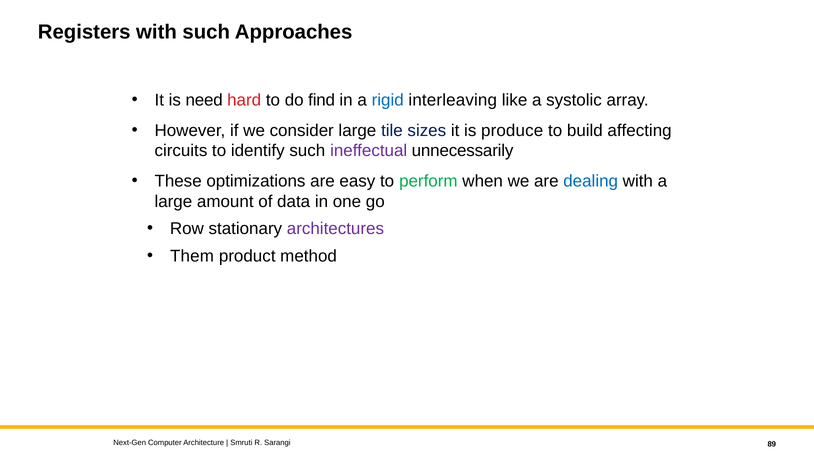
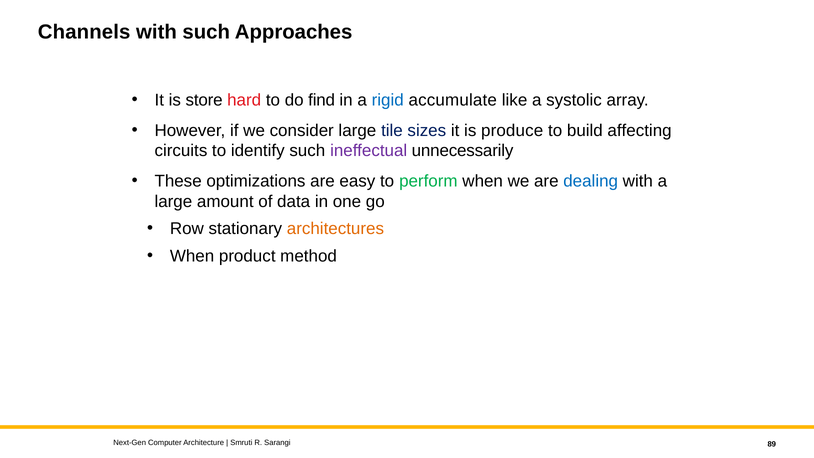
Registers: Registers -> Channels (84, 32)
need: need -> store (204, 100)
interleaving: interleaving -> accumulate (453, 100)
architectures colour: purple -> orange (335, 229)
Them: Them -> When (192, 256)
